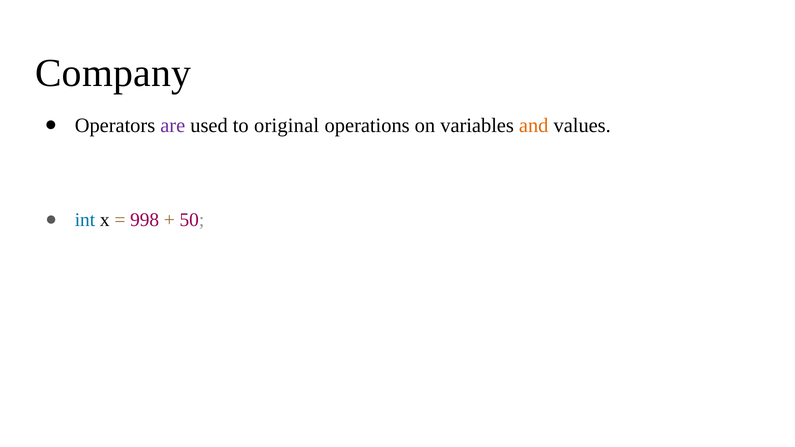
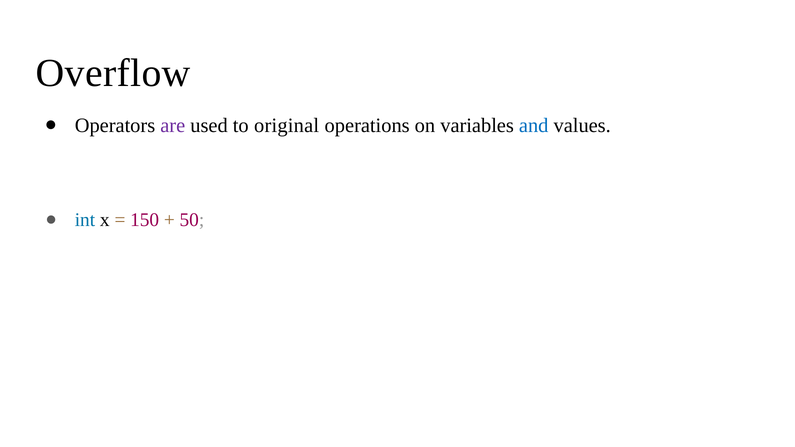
Company: Company -> Overflow (113, 73)
and colour: orange -> blue (534, 125)
998: 998 -> 150 (145, 220)
